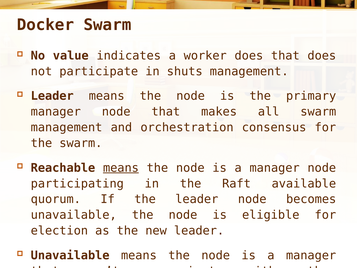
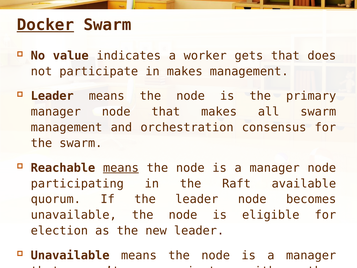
Docker underline: none -> present (45, 25)
worker does: does -> gets (249, 56)
in shuts: shuts -> makes (185, 71)
